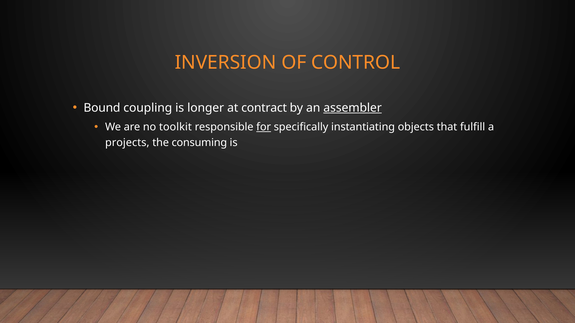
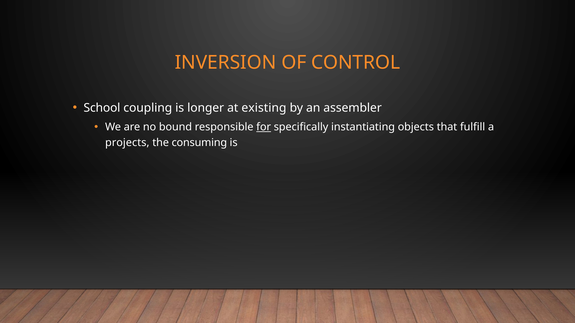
Bound: Bound -> School (102, 108)
contract: contract -> existing (264, 108)
assembler underline: present -> none (353, 108)
toolkit: toolkit -> bound (175, 127)
